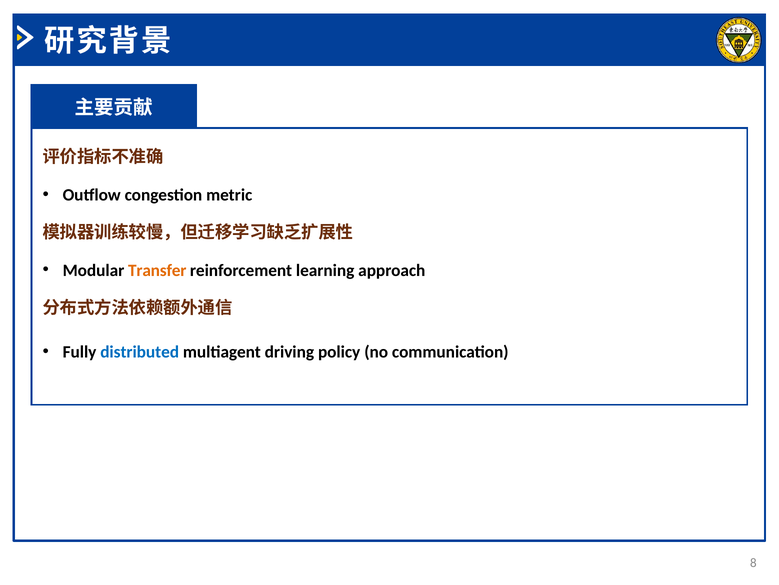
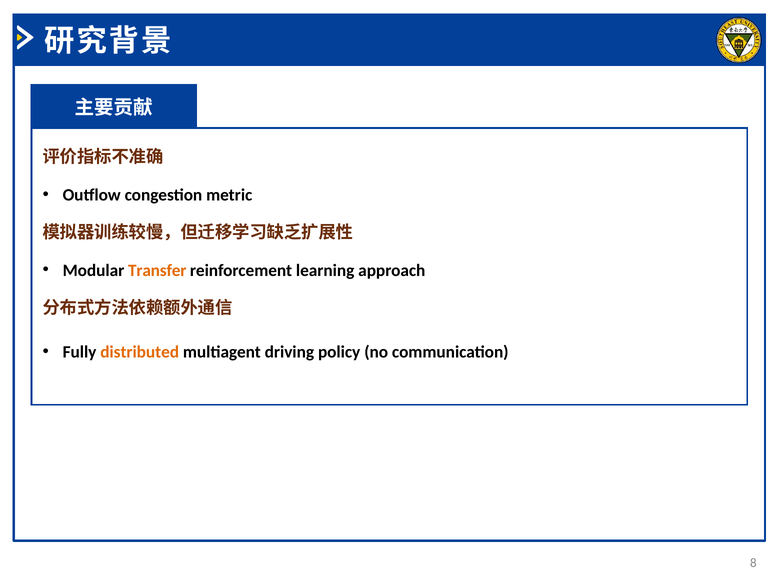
distributed colour: blue -> orange (140, 352)
